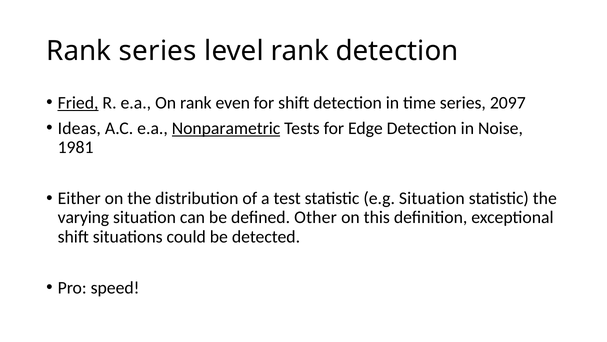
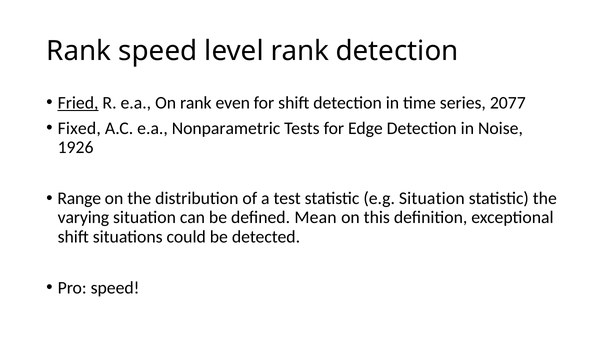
Rank series: series -> speed (158, 51)
2097: 2097 -> 2077 (508, 103)
Ideas: Ideas -> Fixed (79, 128)
Nonparametric underline: present -> none (226, 128)
1981: 1981 -> 1926 (76, 147)
Either: Either -> Range (79, 198)
Other: Other -> Mean (316, 217)
